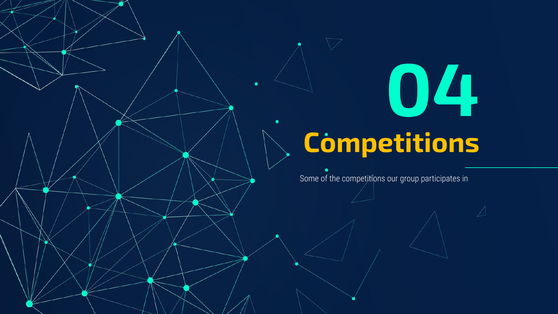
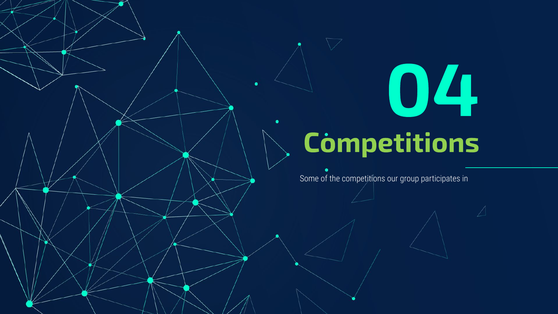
Competitions colour: yellow -> light green (391, 143)
